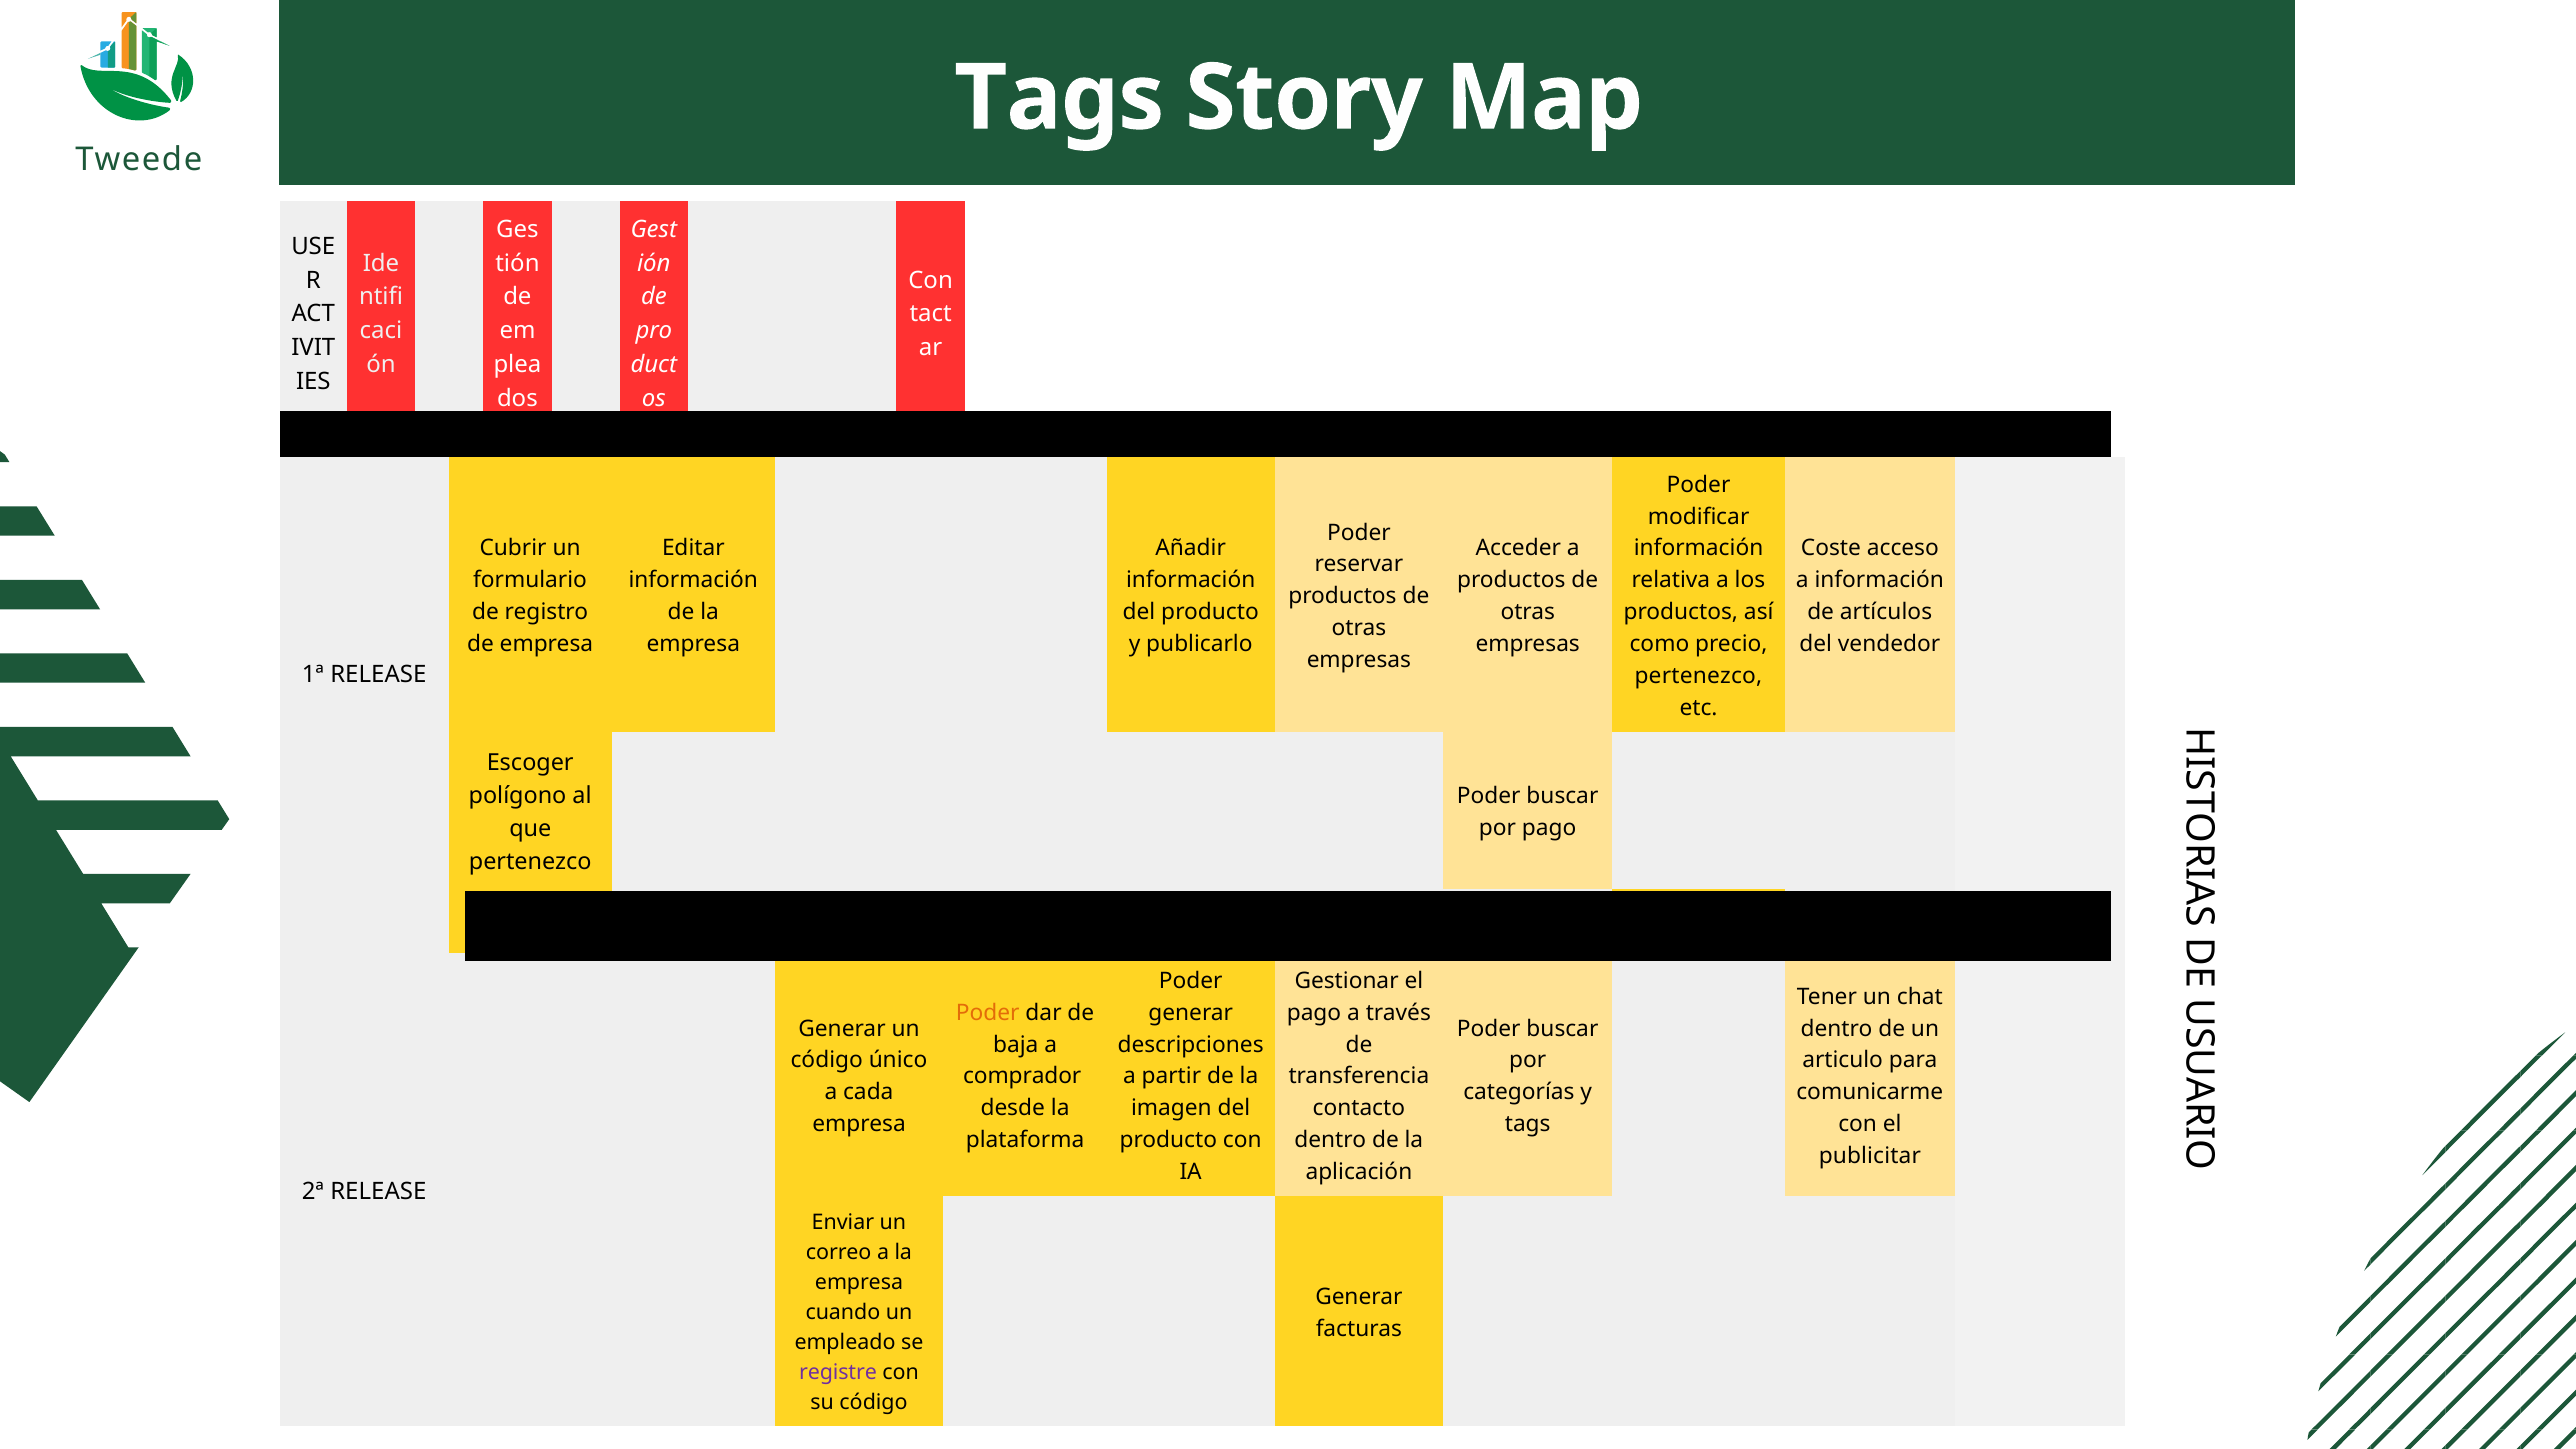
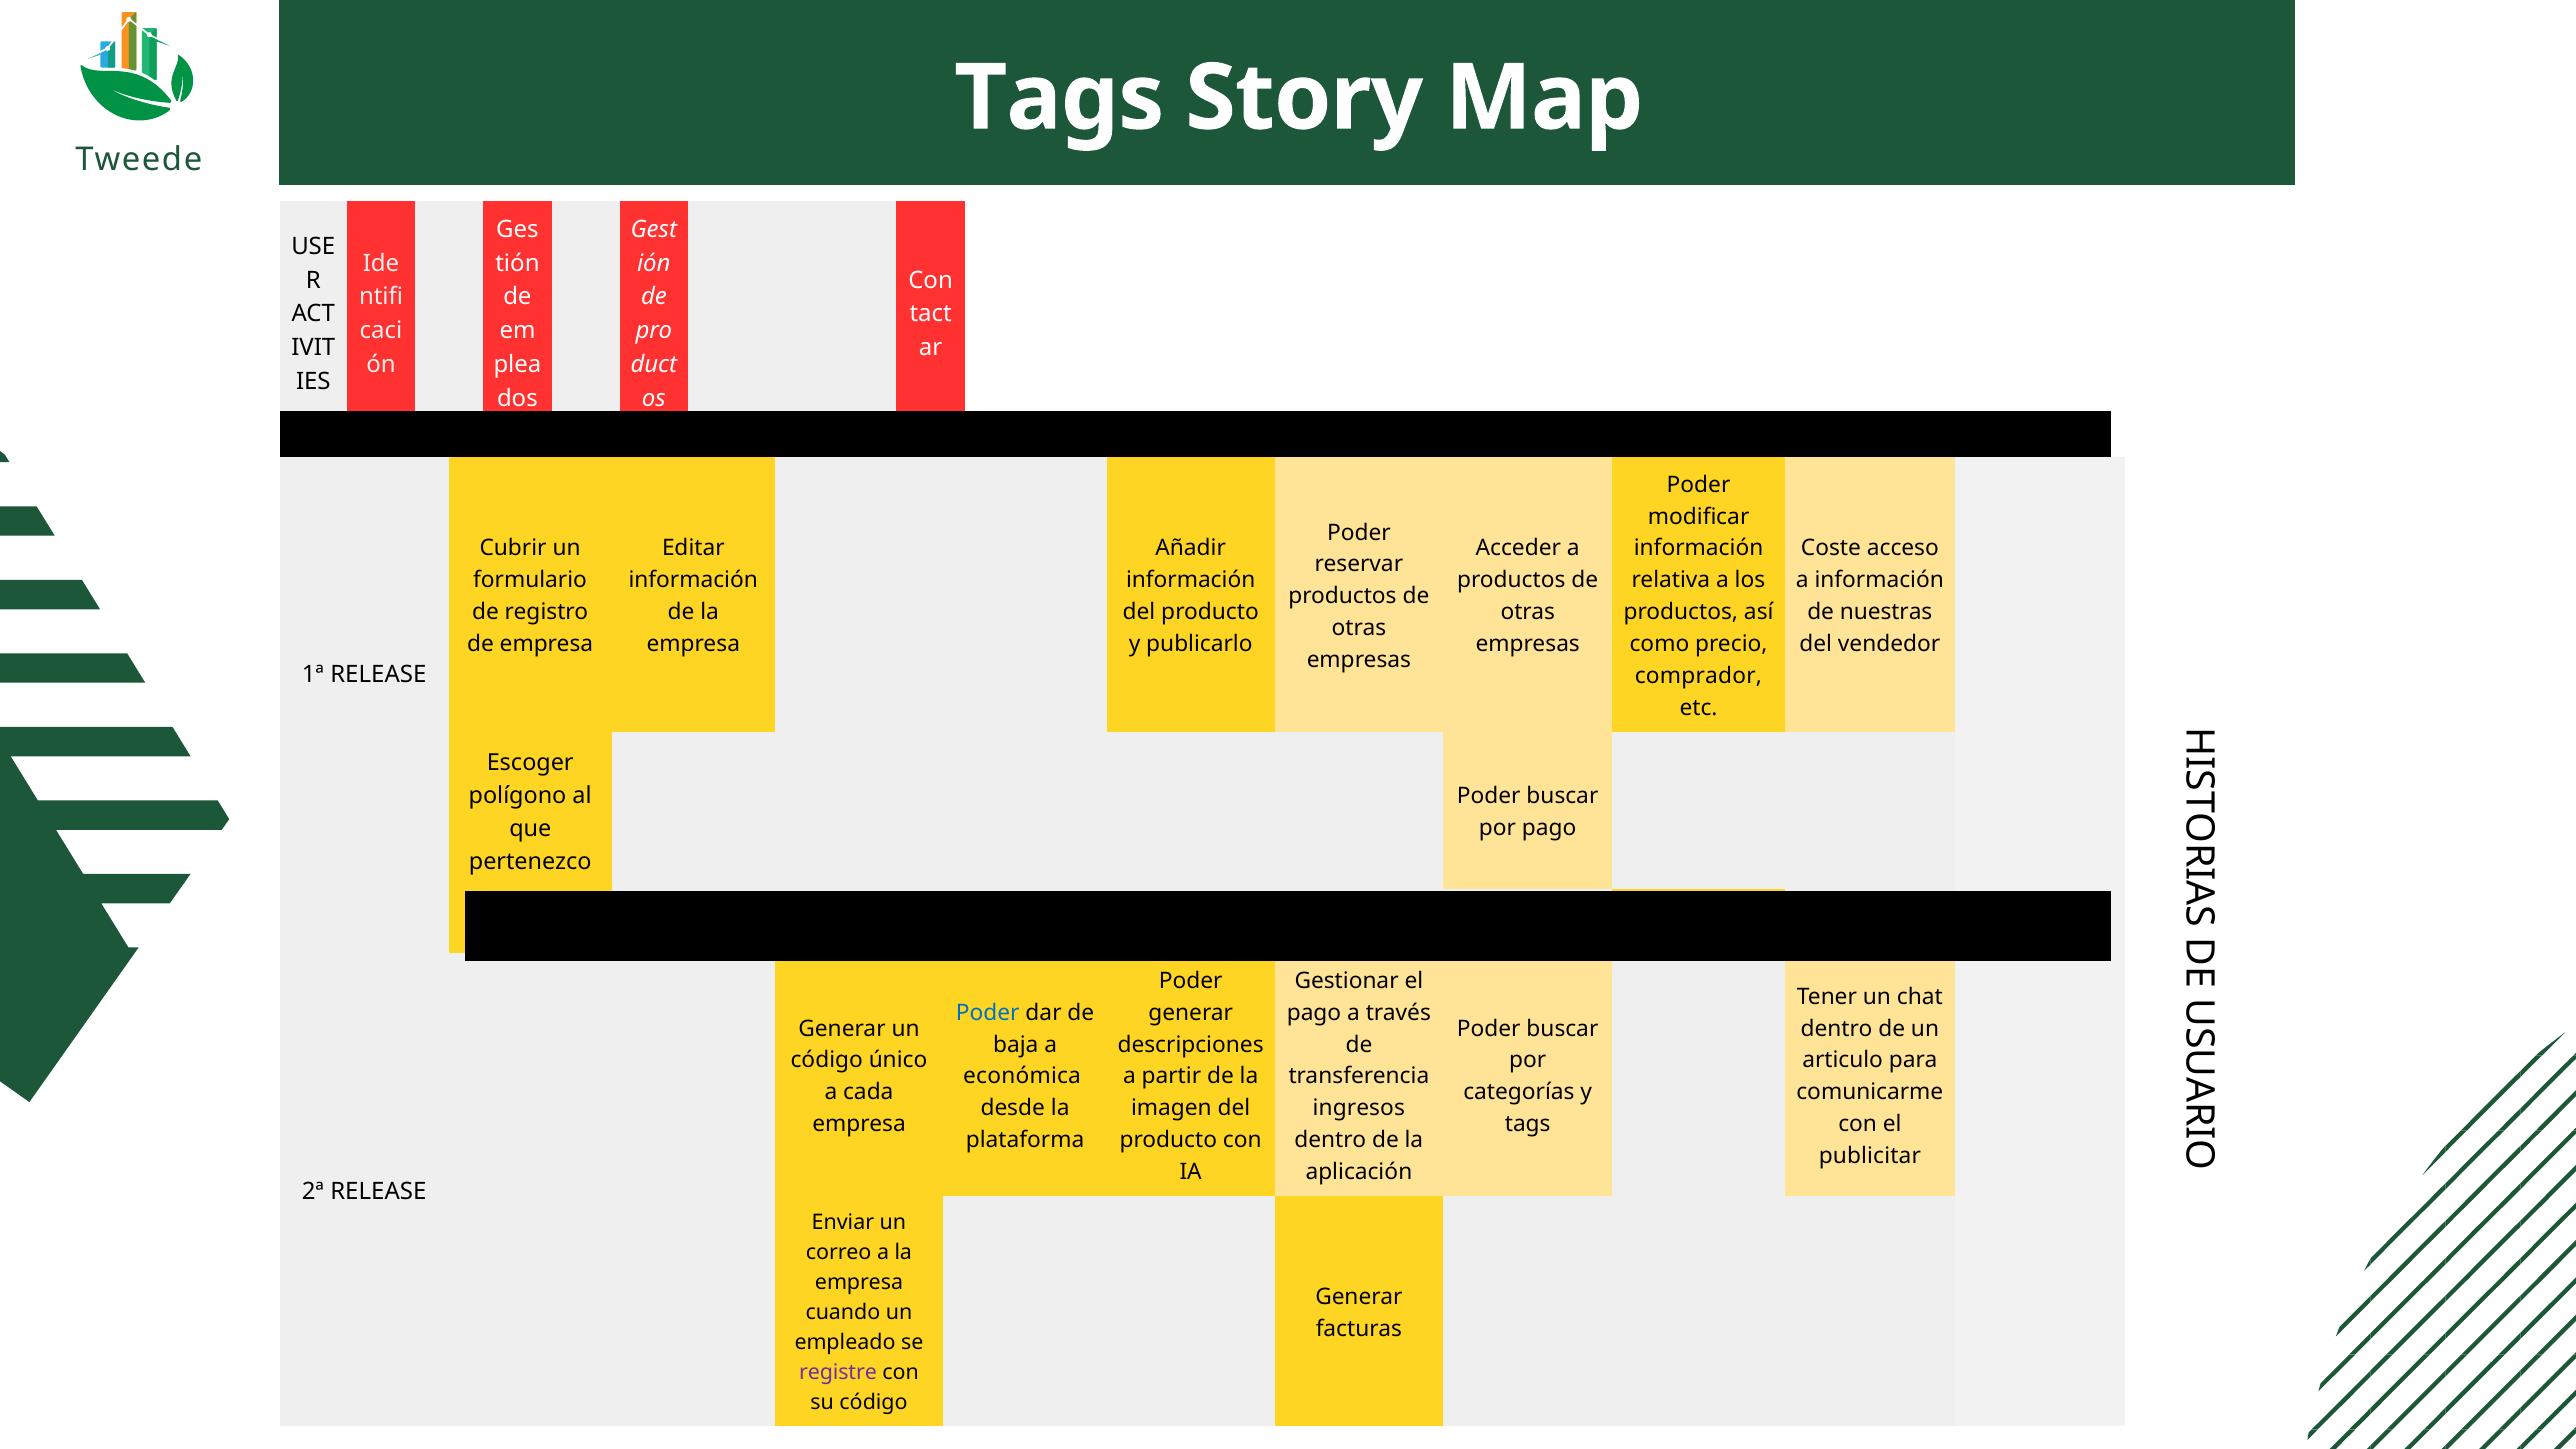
artículos: artículos -> nuestras (1886, 612)
pertenezco: pertenezco -> comprador (1698, 676)
Poder colour: orange -> blue (988, 1013)
comprador: comprador -> económica (1022, 1076)
contacto: contacto -> ingresos (1359, 1108)
